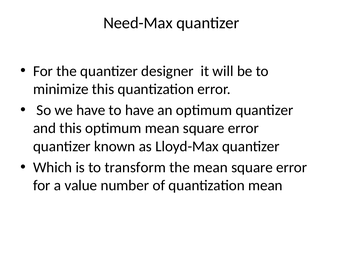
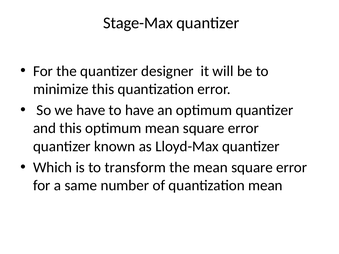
Need-Max: Need-Max -> Stage-Max (138, 23)
value: value -> same (81, 186)
